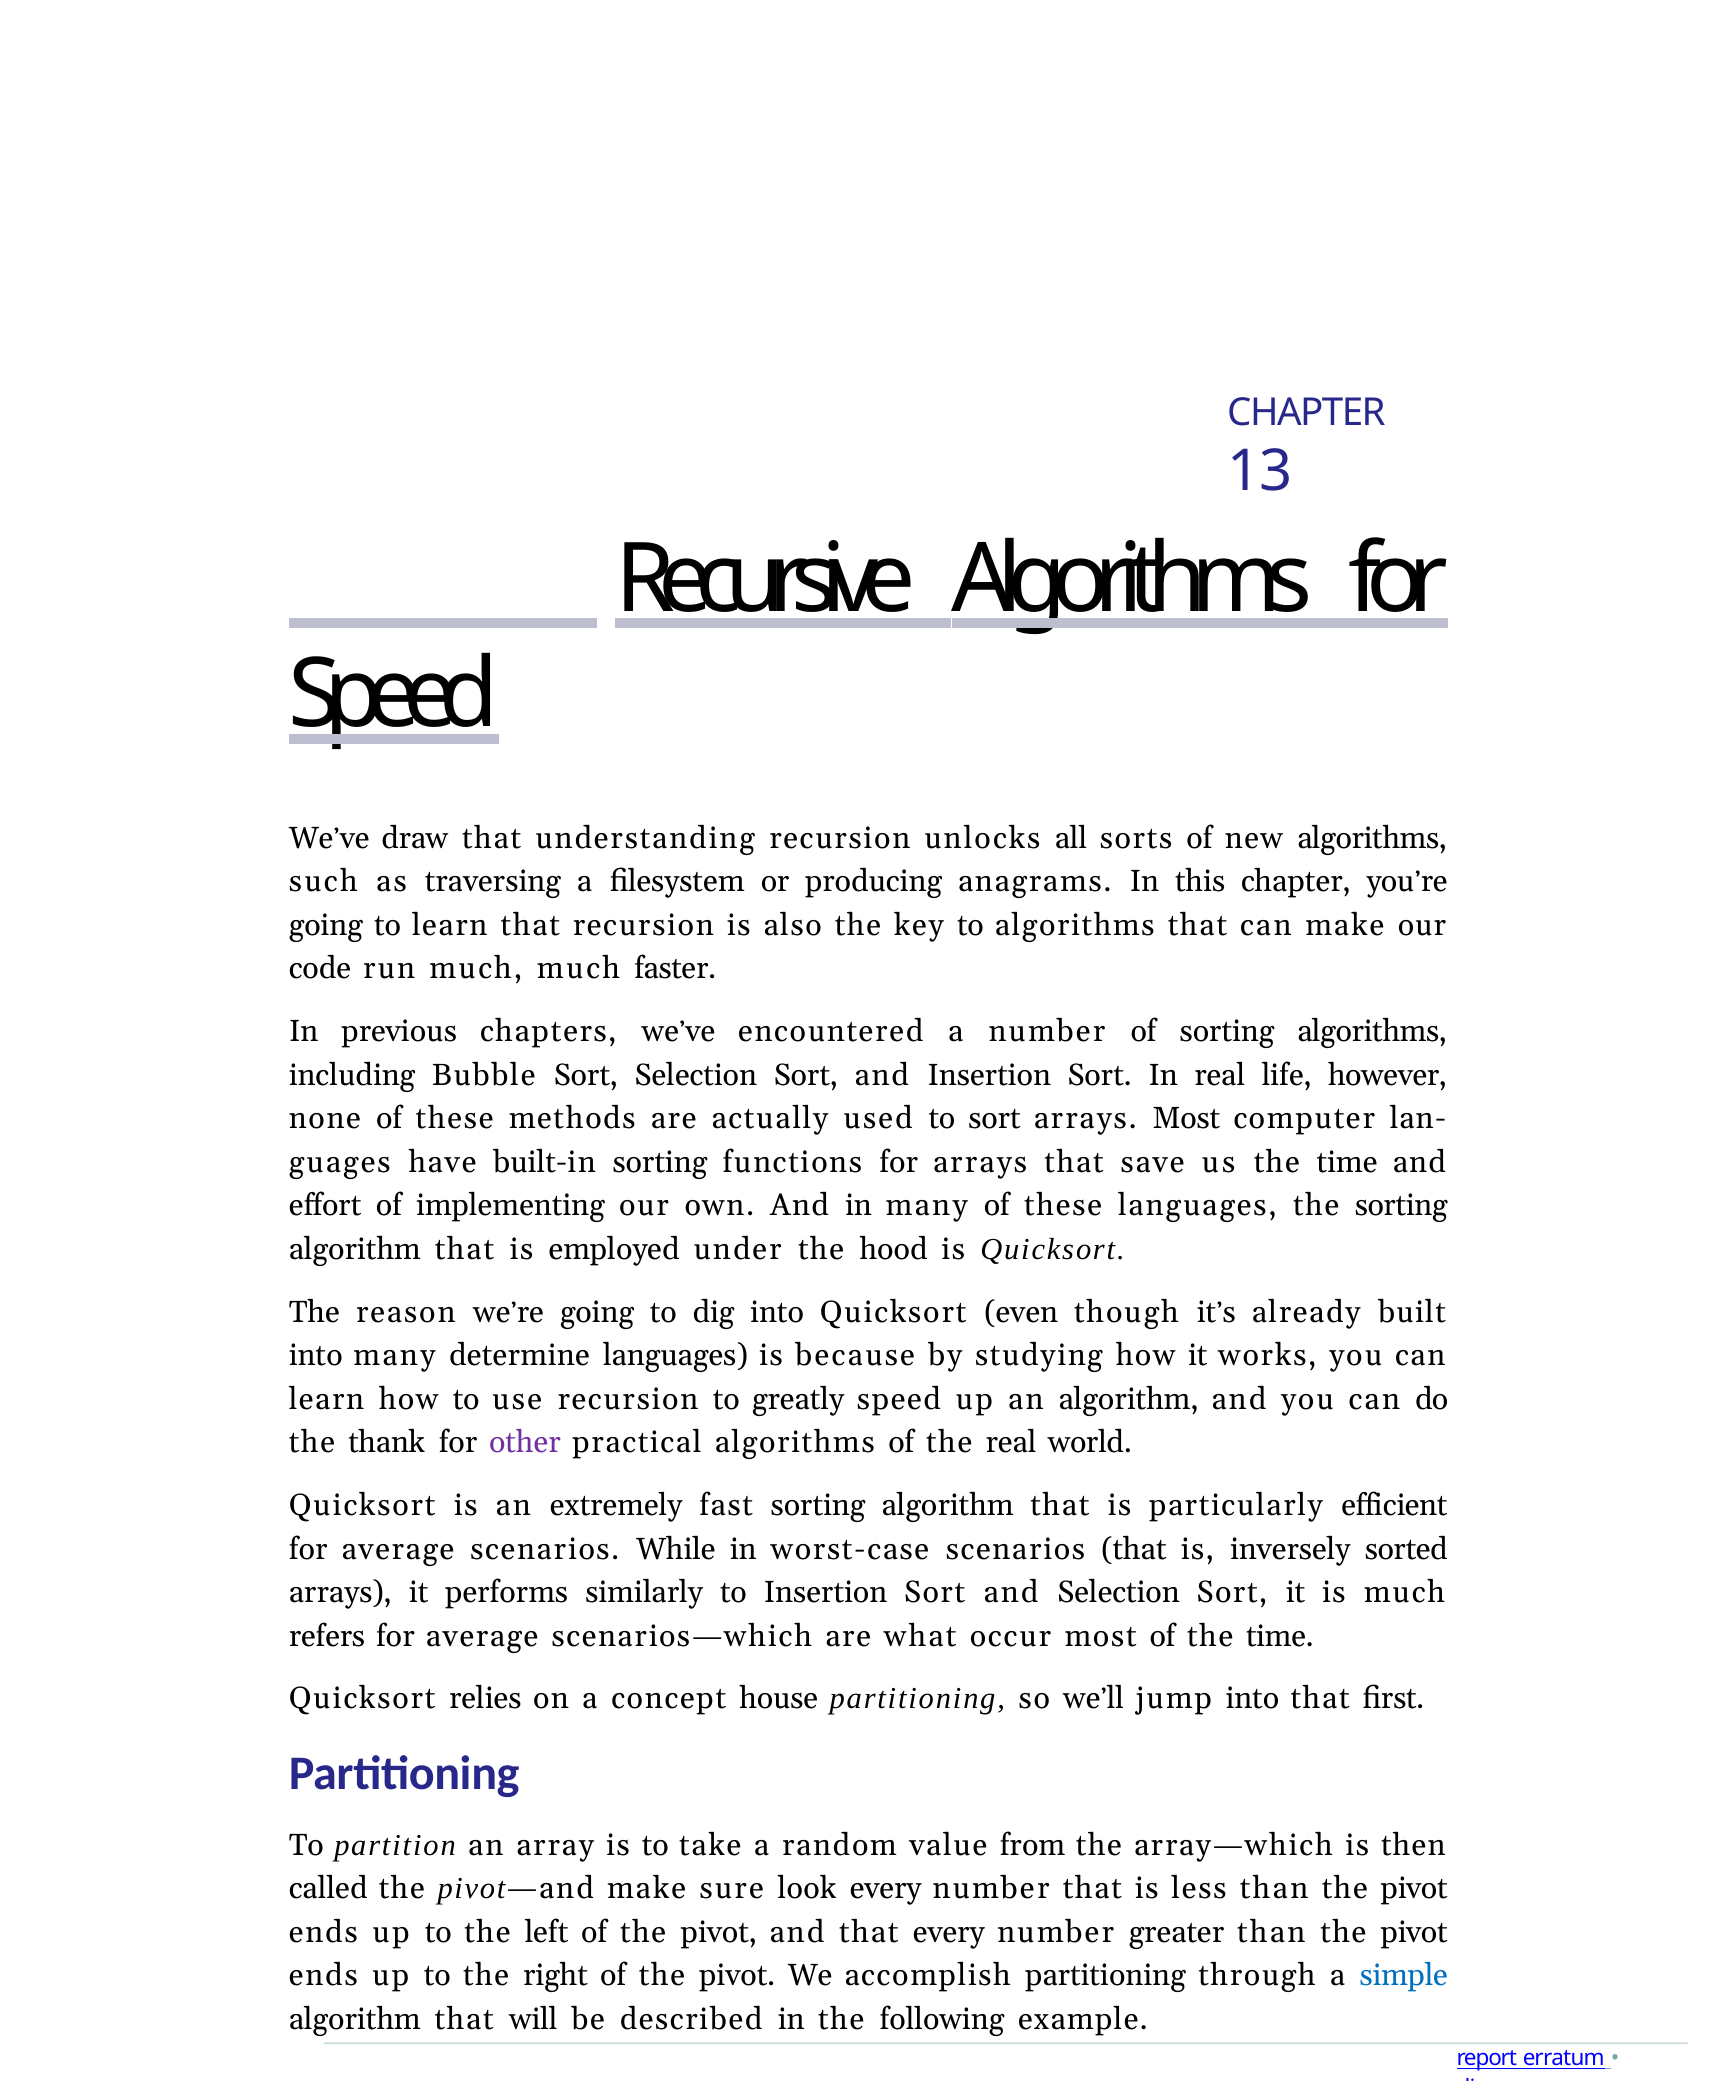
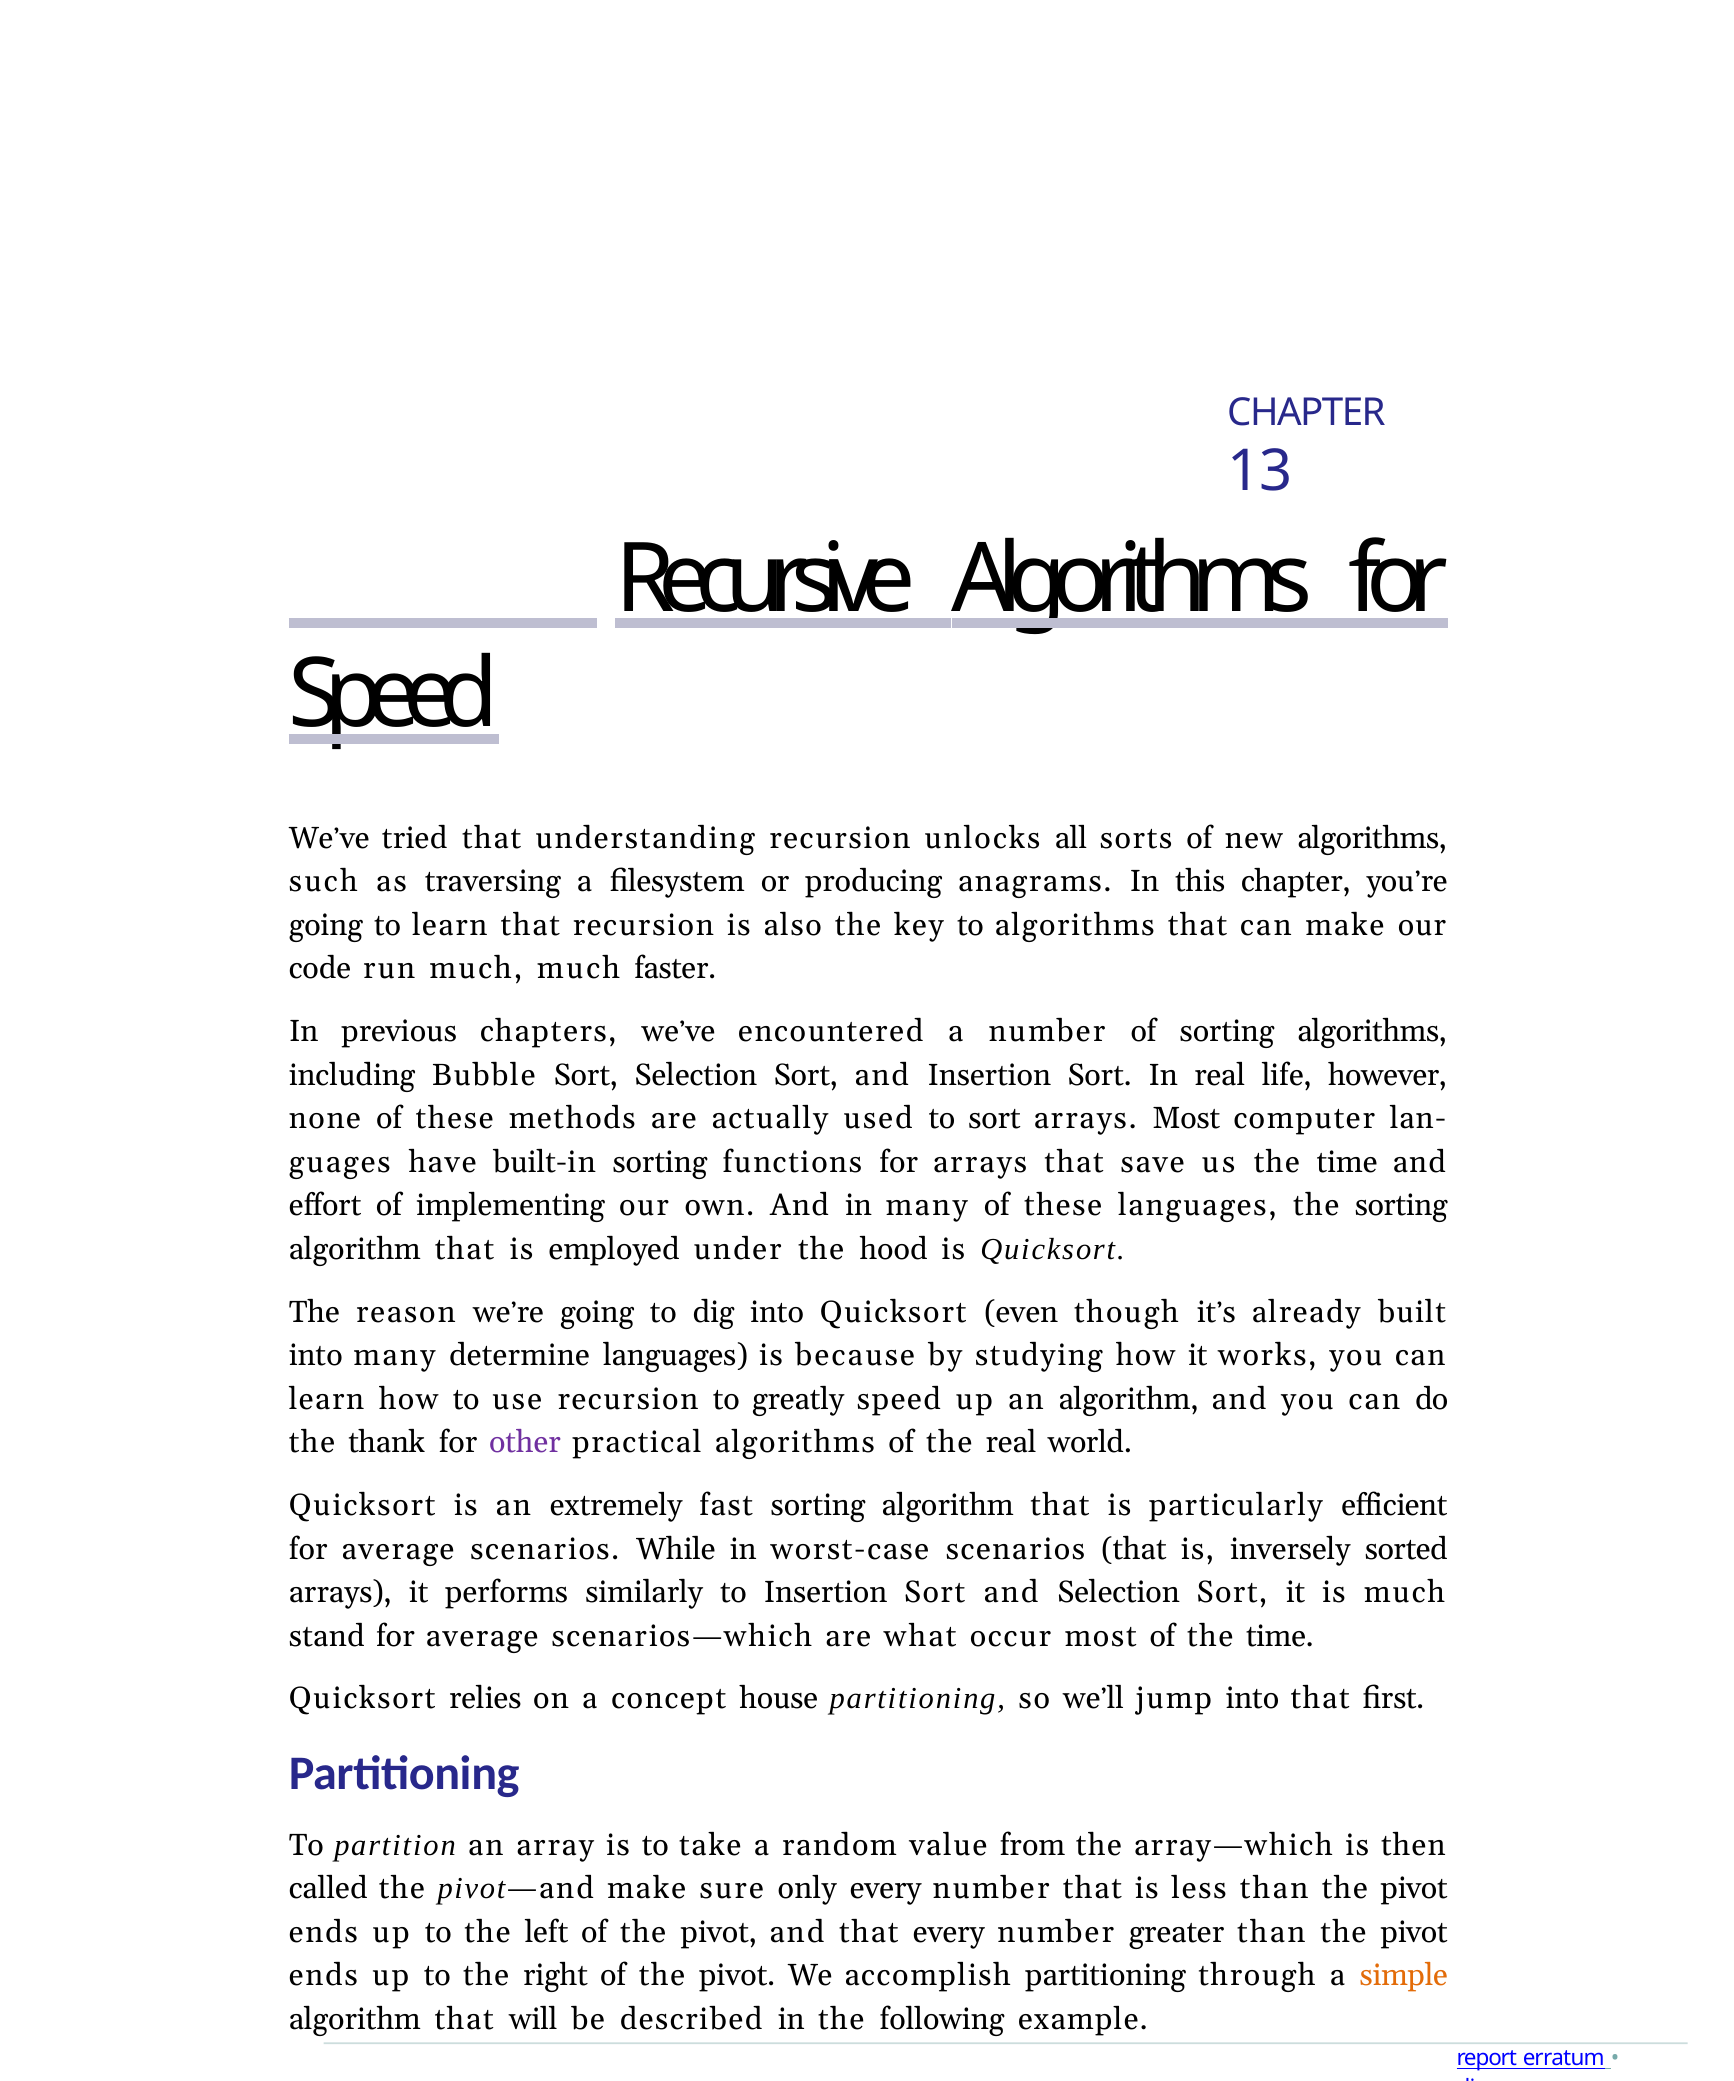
draw: draw -> tried (415, 838)
refers: refers -> stand (327, 1636)
look: look -> only (807, 1889)
simple colour: blue -> orange (1404, 1976)
